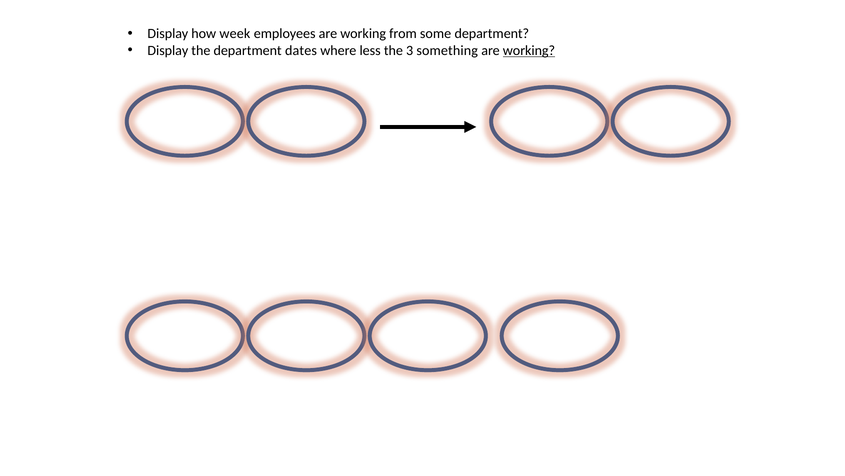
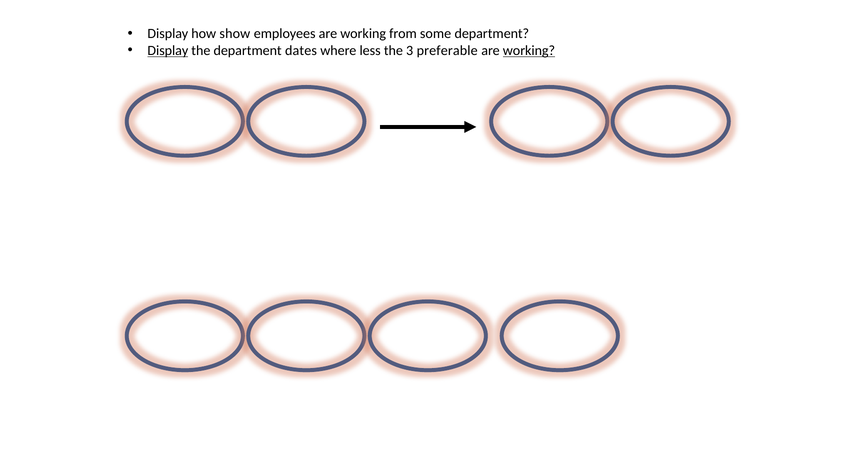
week: week -> show (235, 34)
Display underline: none -> present (168, 51)
something: something -> preferable (447, 51)
